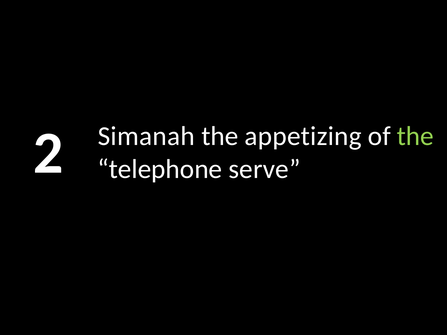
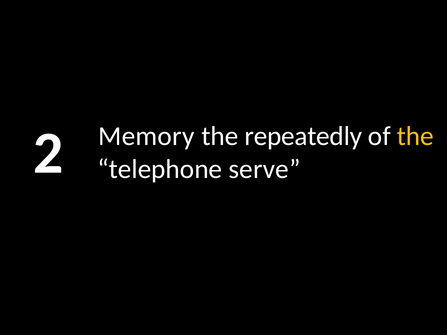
Simanah: Simanah -> Memory (146, 136)
appetizing: appetizing -> repeatedly (303, 136)
the colour: light green -> yellow (415, 136)
